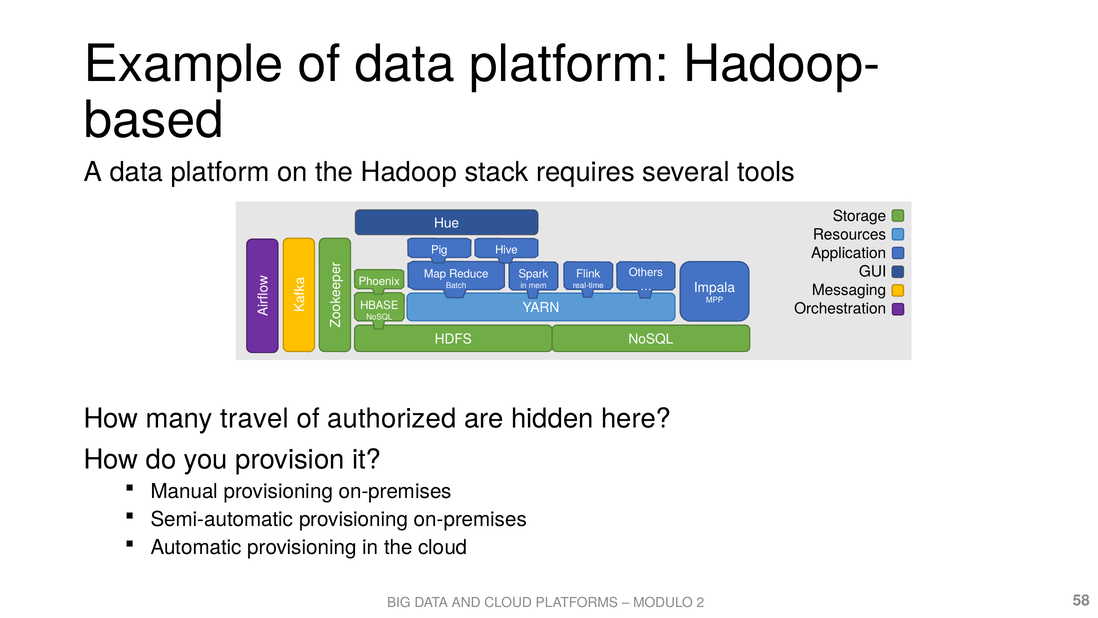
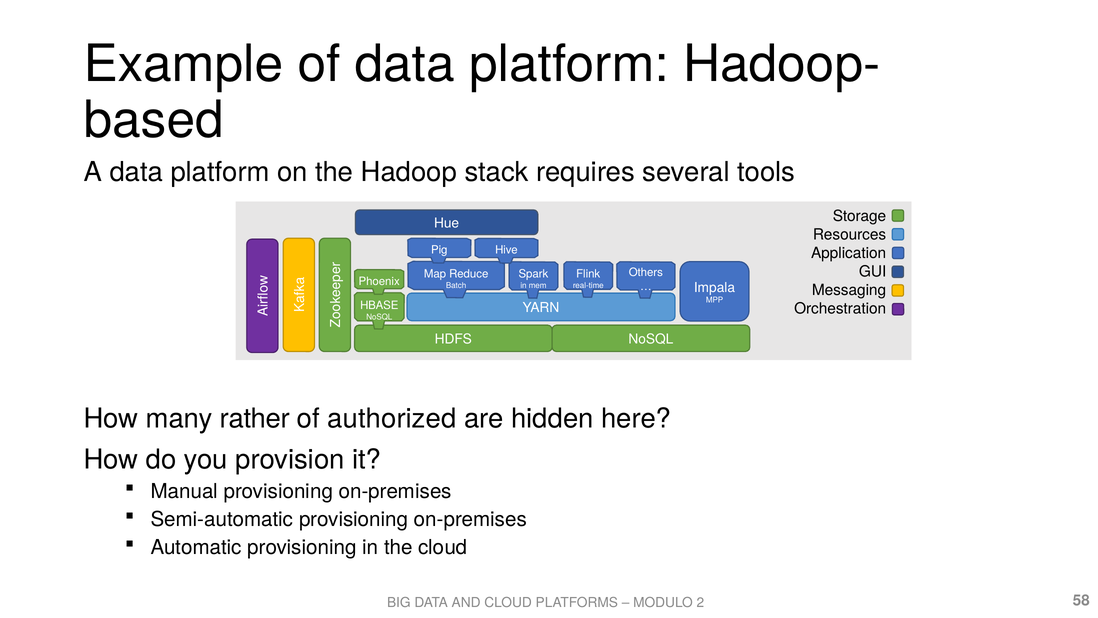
travel: travel -> rather (255, 418)
